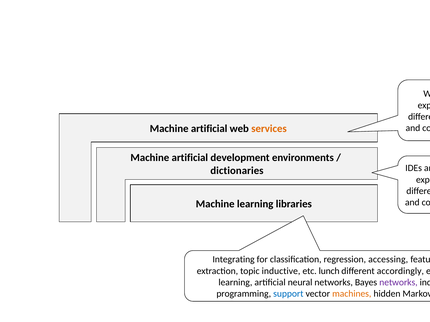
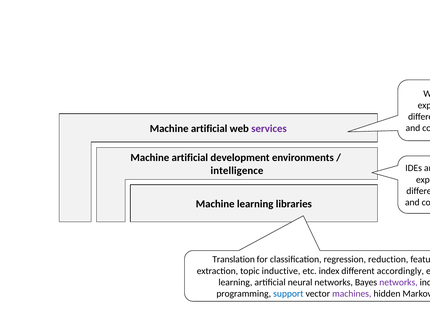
services colour: orange -> purple (269, 129)
dictionaries: dictionaries -> intelligence (237, 171)
Integrating: Integrating -> Translation (234, 260)
accessing: accessing -> reduction (388, 260)
lunch: lunch -> index (329, 271)
machines colour: orange -> purple (352, 294)
